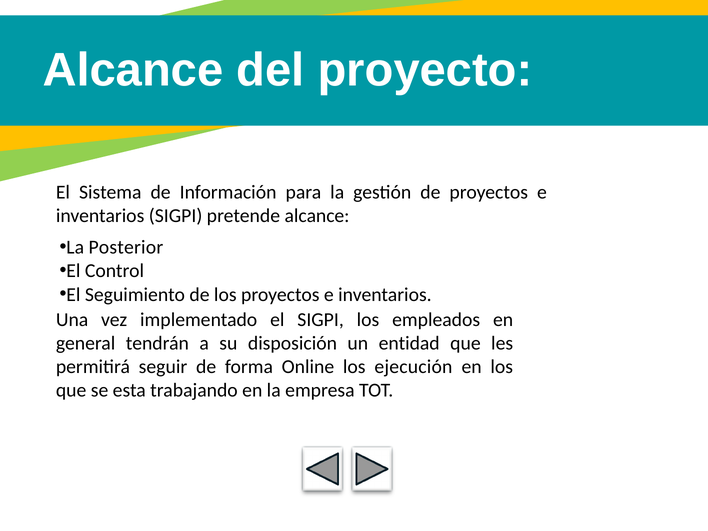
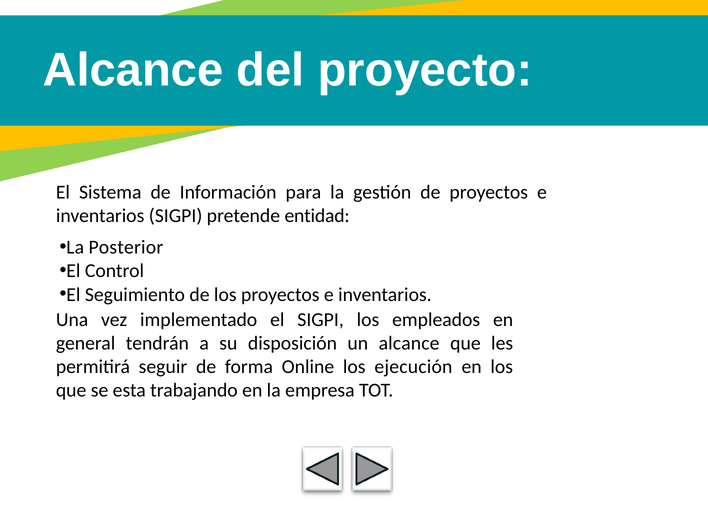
pretende alcance: alcance -> entidad (317, 216)
un entidad: entidad -> alcance (409, 343)
